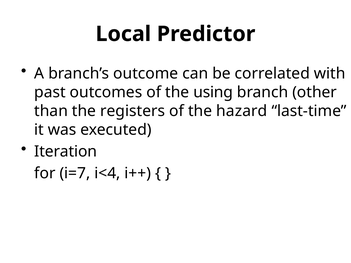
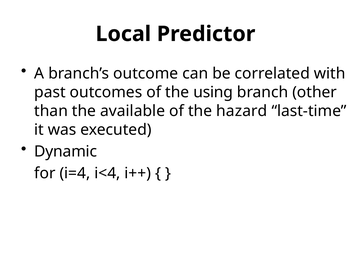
registers: registers -> available (133, 111)
Iteration: Iteration -> Dynamic (66, 152)
i=7: i=7 -> i=4 (75, 174)
